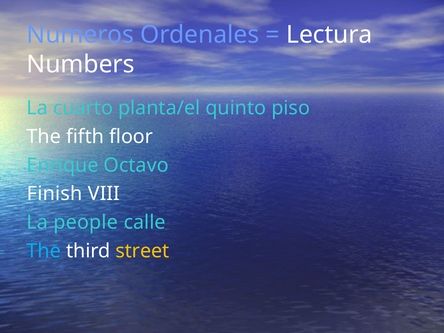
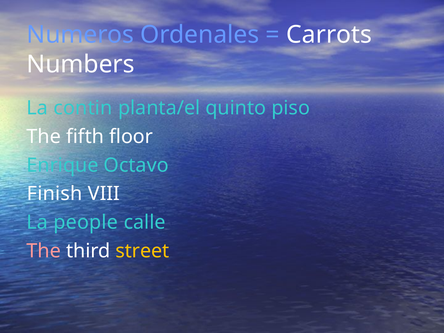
Lectura: Lectura -> Carrots (329, 35)
cuarto: cuarto -> contin (83, 108)
The colour: light blue -> pink (44, 251)
